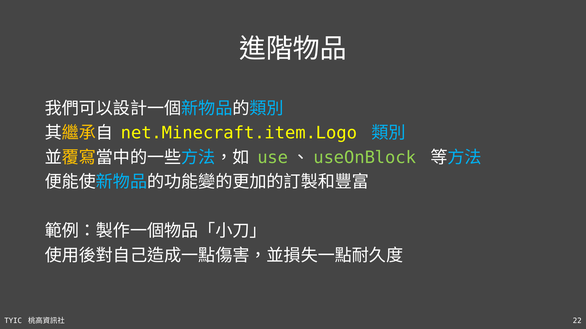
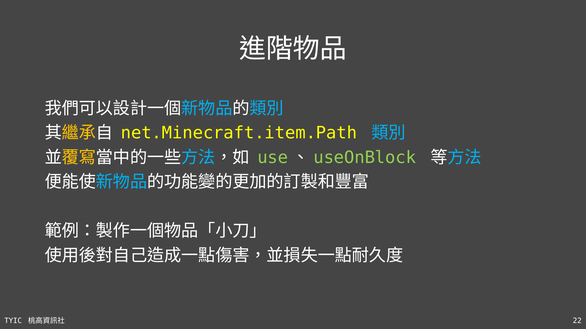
net.Minecraft.item.Logo: net.Minecraft.item.Logo -> net.Minecraft.item.Path (239, 133)
